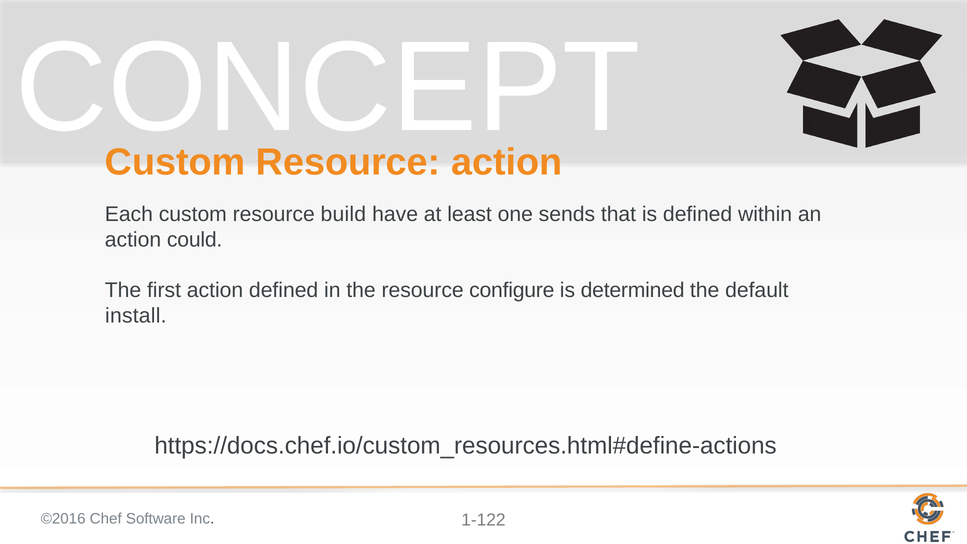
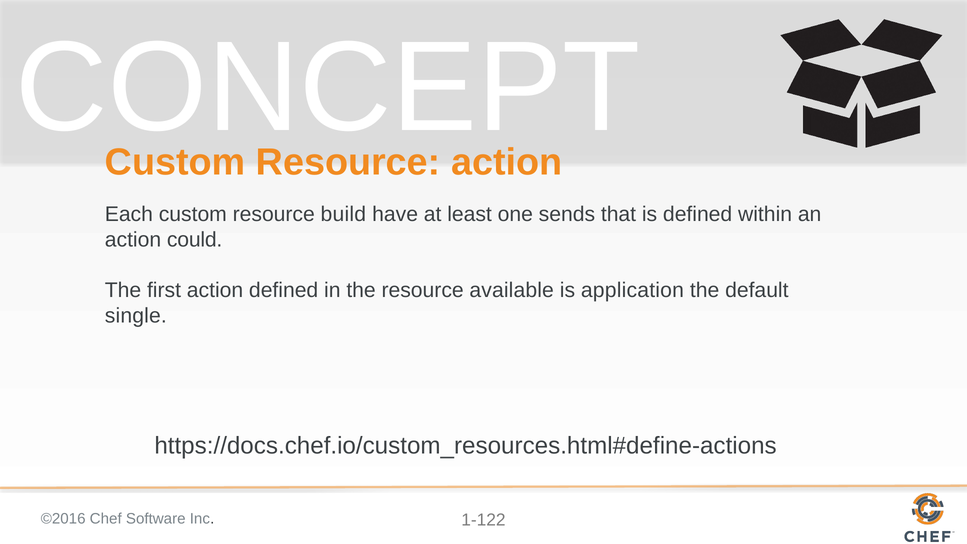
configure: configure -> available (512, 290)
determined: determined -> application (632, 290)
install: install -> single (136, 316)
